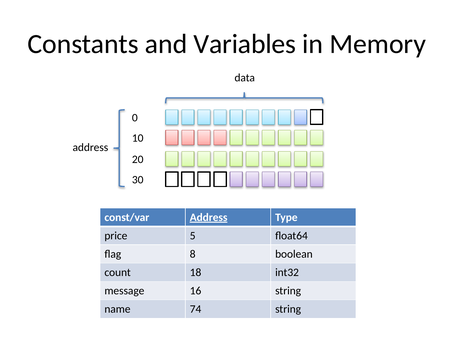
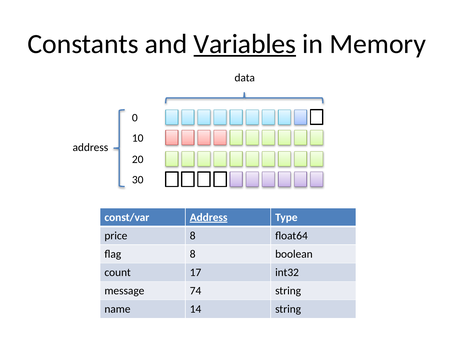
Variables underline: none -> present (245, 44)
price 5: 5 -> 8 (193, 236)
18: 18 -> 17 (196, 273)
16: 16 -> 74 (196, 291)
74: 74 -> 14 (196, 310)
